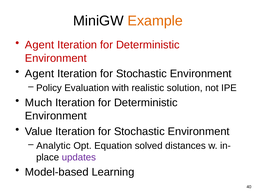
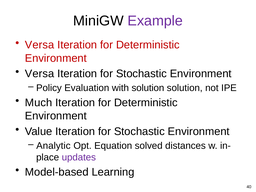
Example colour: orange -> purple (155, 21)
Agent: Agent -> Versa (40, 45)
Agent: Agent -> Versa (40, 74)
with realistic: realistic -> solution (148, 88)
